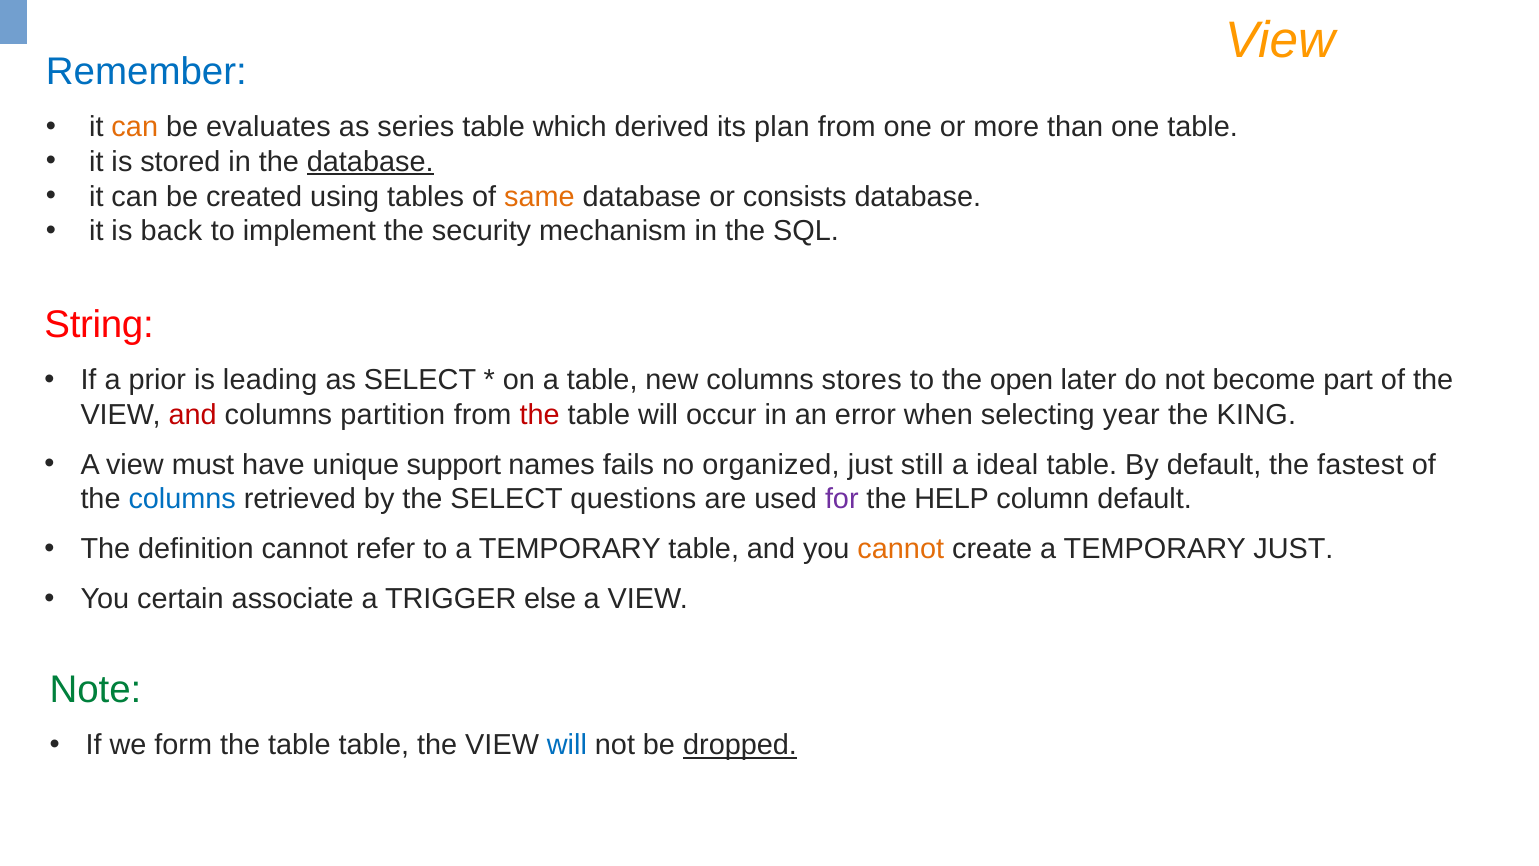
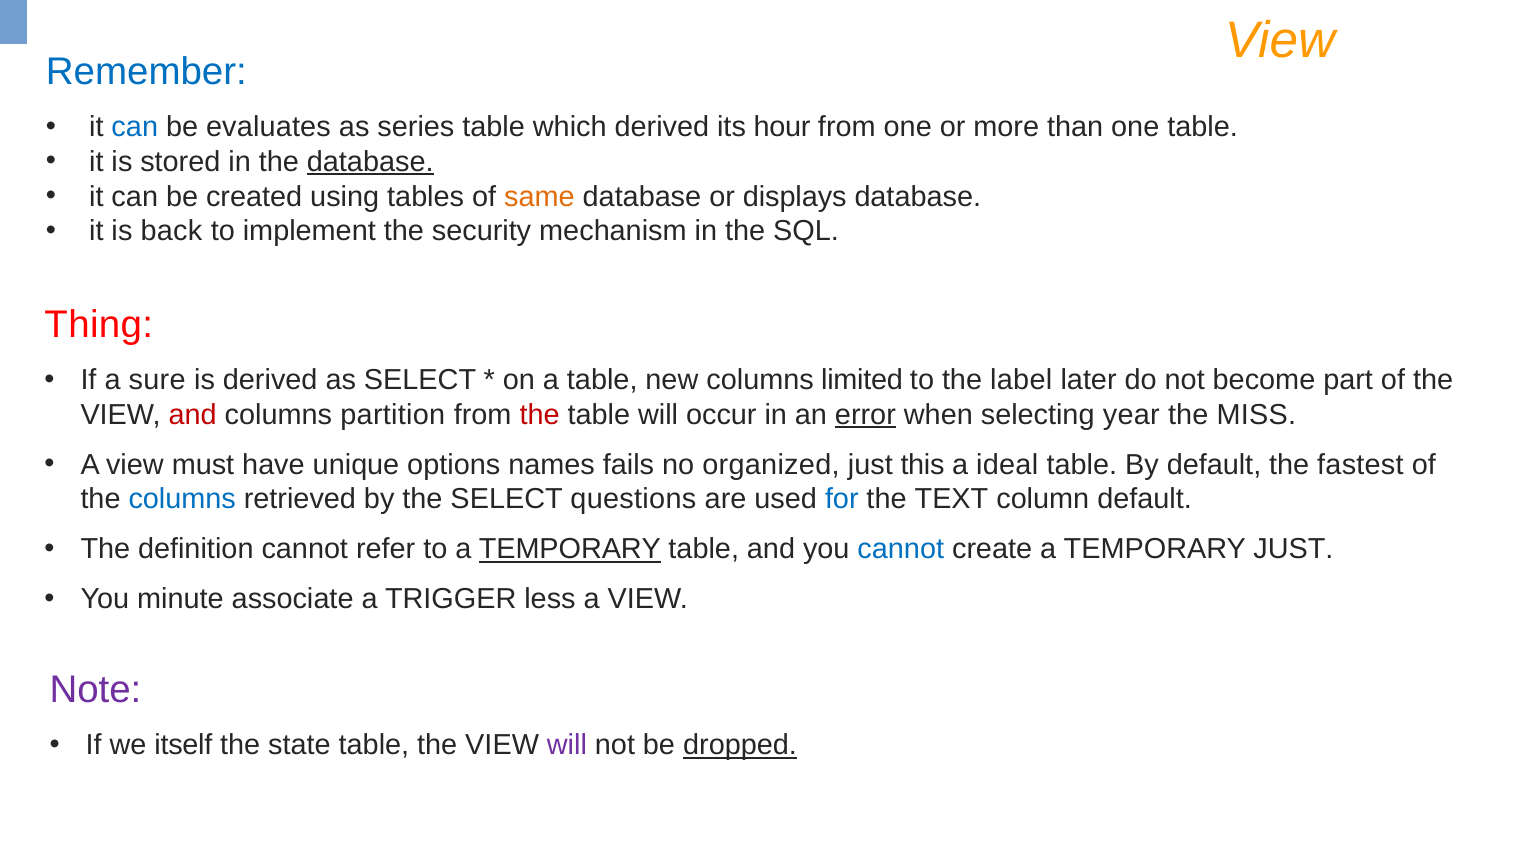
can colour: orange -> blue (135, 127)
plan: plan -> hour (782, 127)
consists: consists -> displays (795, 196)
String: String -> Thing (99, 325)
prior: prior -> sure (157, 380)
is leading: leading -> derived (270, 380)
stores: stores -> limited (862, 380)
open: open -> label (1021, 380)
error underline: none -> present (865, 415)
KING: KING -> MISS (1256, 415)
support: support -> options (454, 465)
still: still -> this (923, 465)
for colour: purple -> blue (842, 499)
HELP: HELP -> TEXT (951, 499)
TEMPORARY underline: none -> present (570, 549)
cannot colour: orange -> blue (901, 549)
certain: certain -> minute (180, 599)
else: else -> less (550, 599)
Note colour: green -> purple (95, 690)
form: form -> itself (183, 745)
table: table -> state (299, 745)
will colour: blue -> purple (567, 745)
